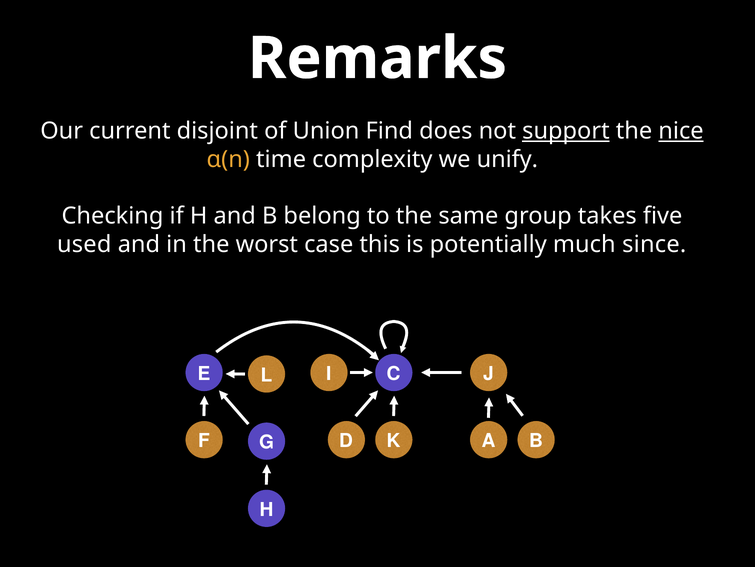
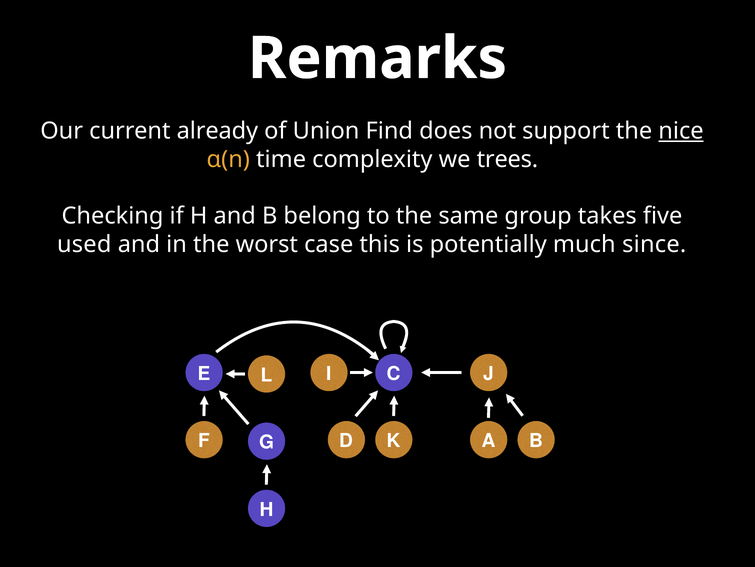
disjoint: disjoint -> already (217, 131)
support underline: present -> none (566, 131)
unify: unify -> trees (507, 159)
